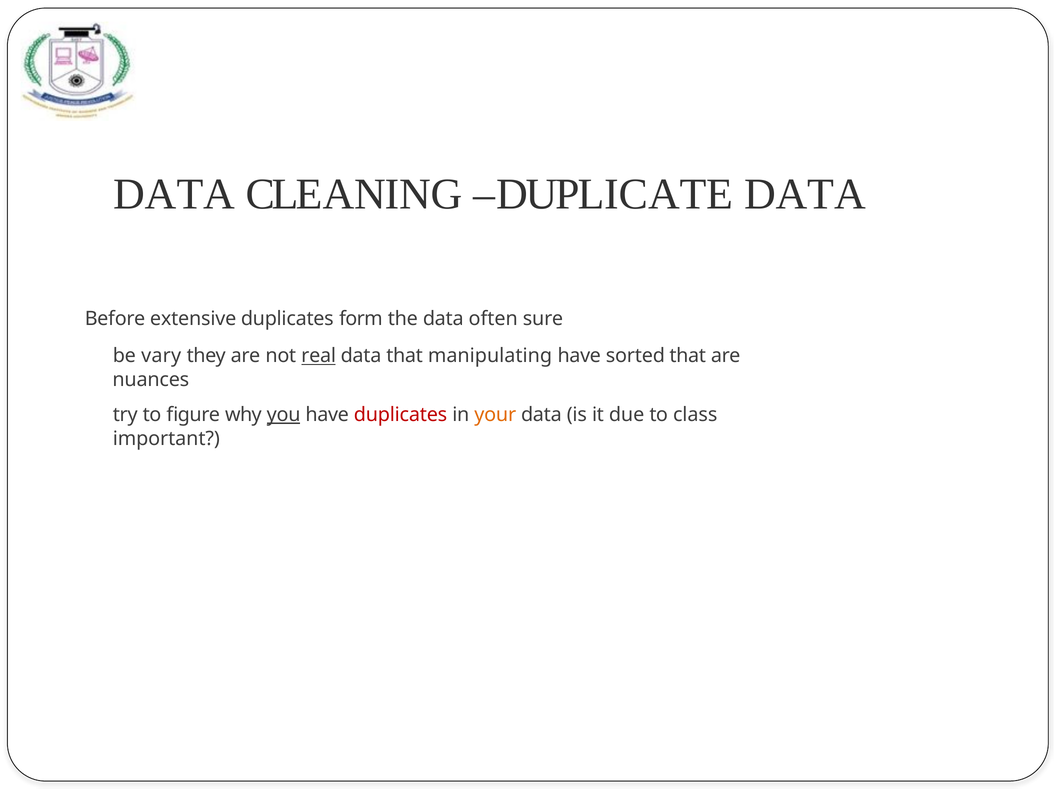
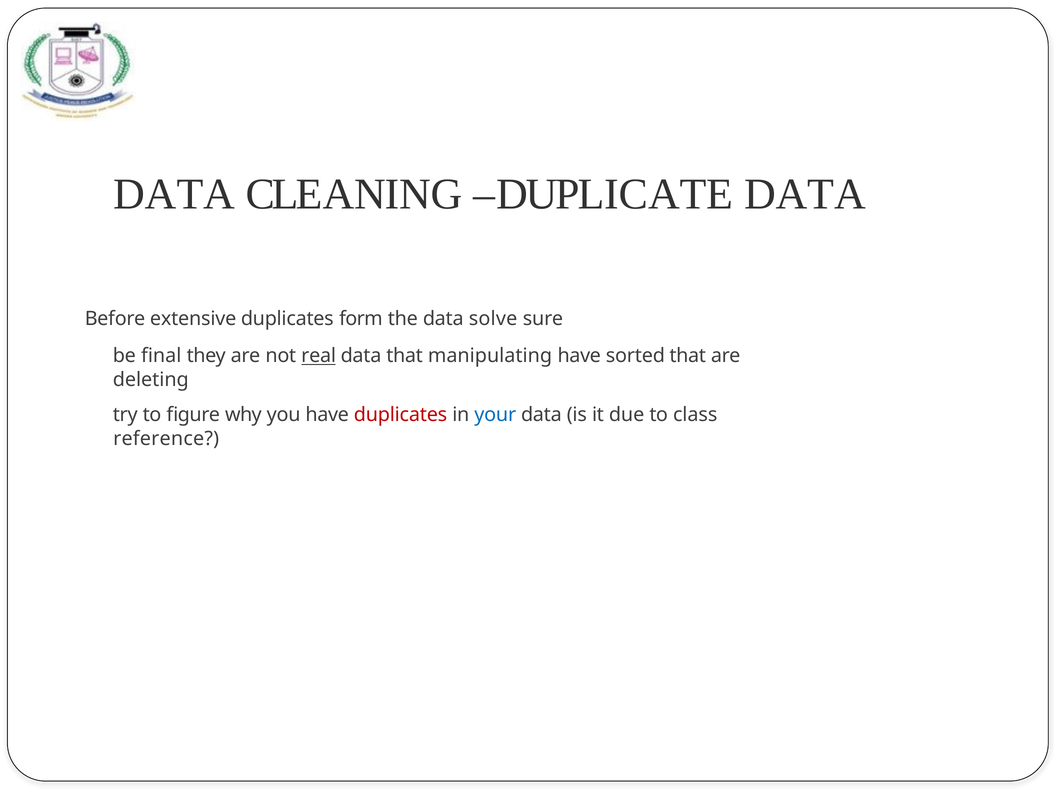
often: often -> solve (493, 319)
vary: vary -> final (161, 356)
nuances: nuances -> deleting (151, 380)
you underline: present -> none (284, 415)
your colour: orange -> blue (495, 415)
important: important -> reference (166, 438)
